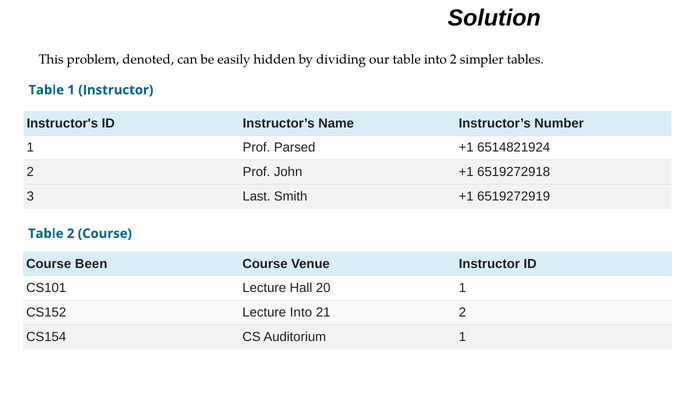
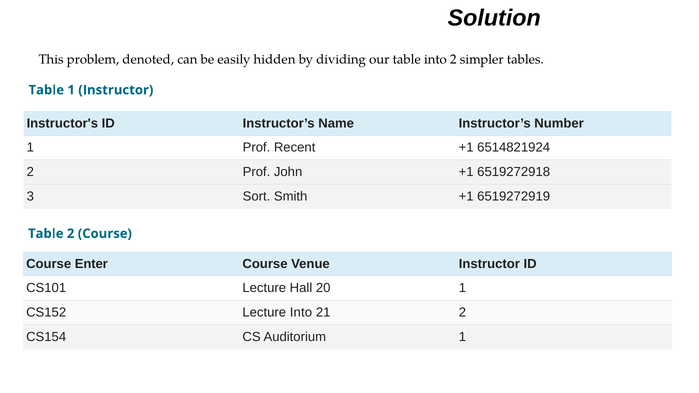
Parsed: Parsed -> Recent (295, 147)
Last: Last -> Sort (256, 196)
Been: Been -> Enter (91, 264)
